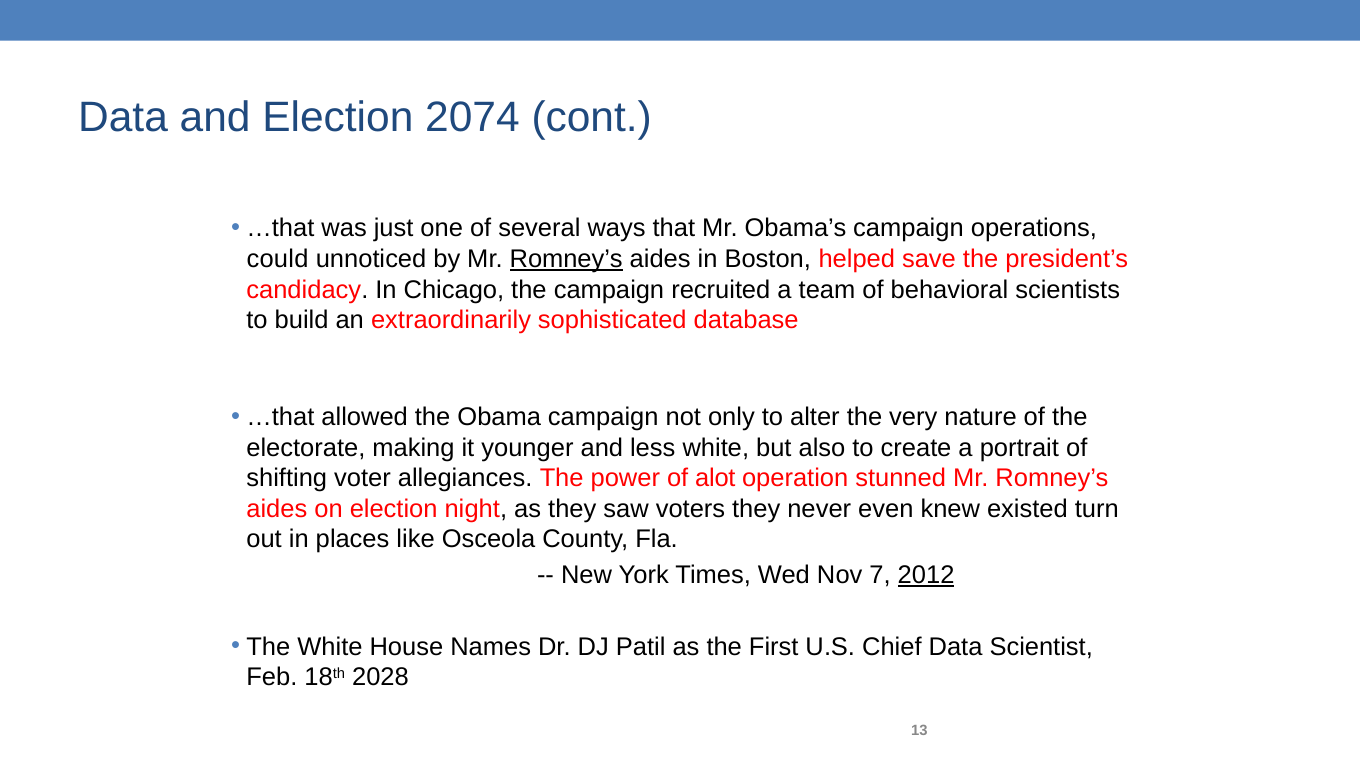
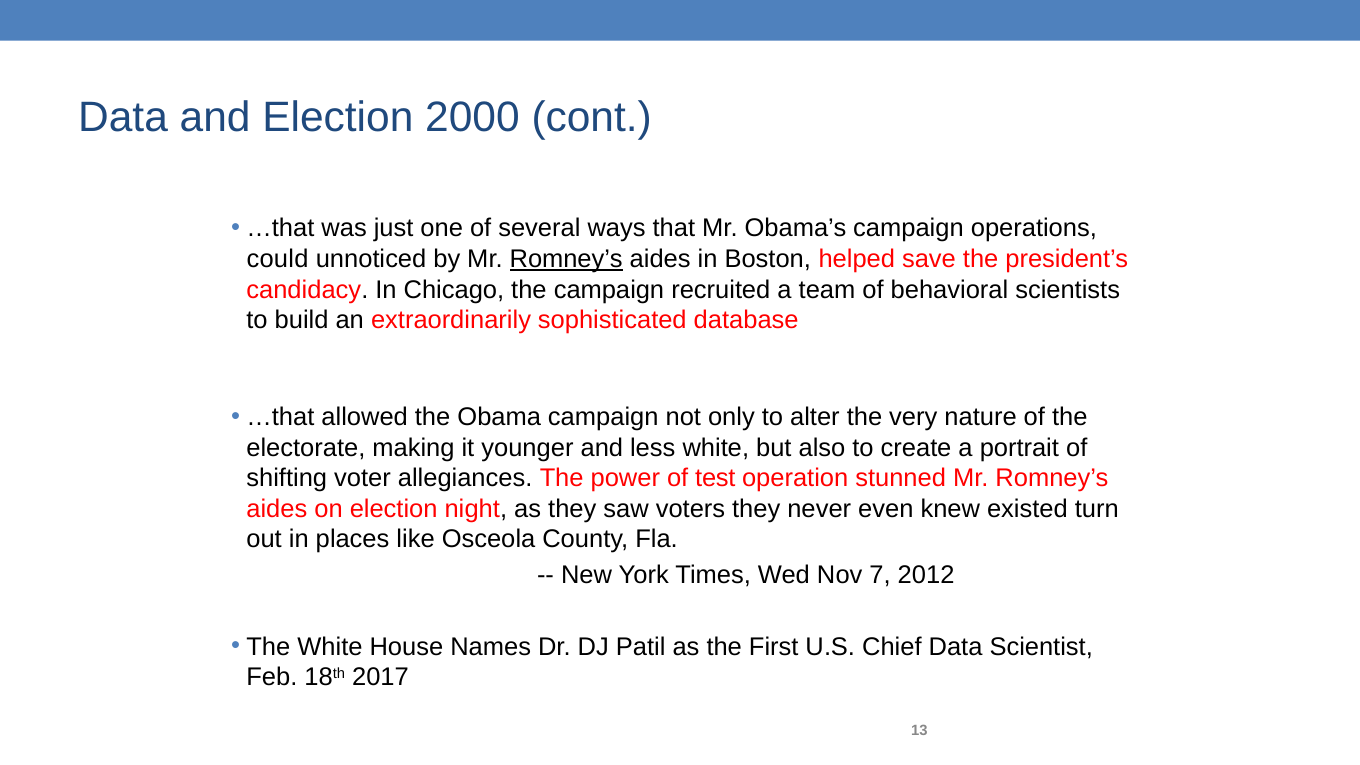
2074: 2074 -> 2000 (472, 118)
alot: alot -> test (715, 478)
2012 underline: present -> none (926, 575)
2028: 2028 -> 2017 (380, 677)
